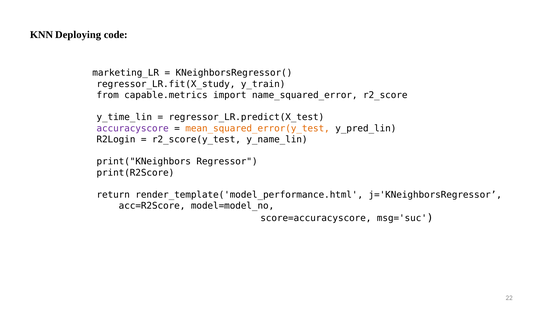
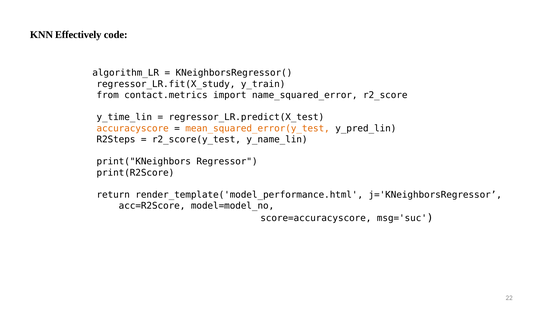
Deploying: Deploying -> Effectively (78, 35)
marketing_LR: marketing_LR -> algorithm_LR (126, 73)
capable.metrics: capable.metrics -> contact.metrics (166, 95)
accuracyscore colour: purple -> orange (133, 128)
R2Login: R2Login -> R2Steps (116, 140)
